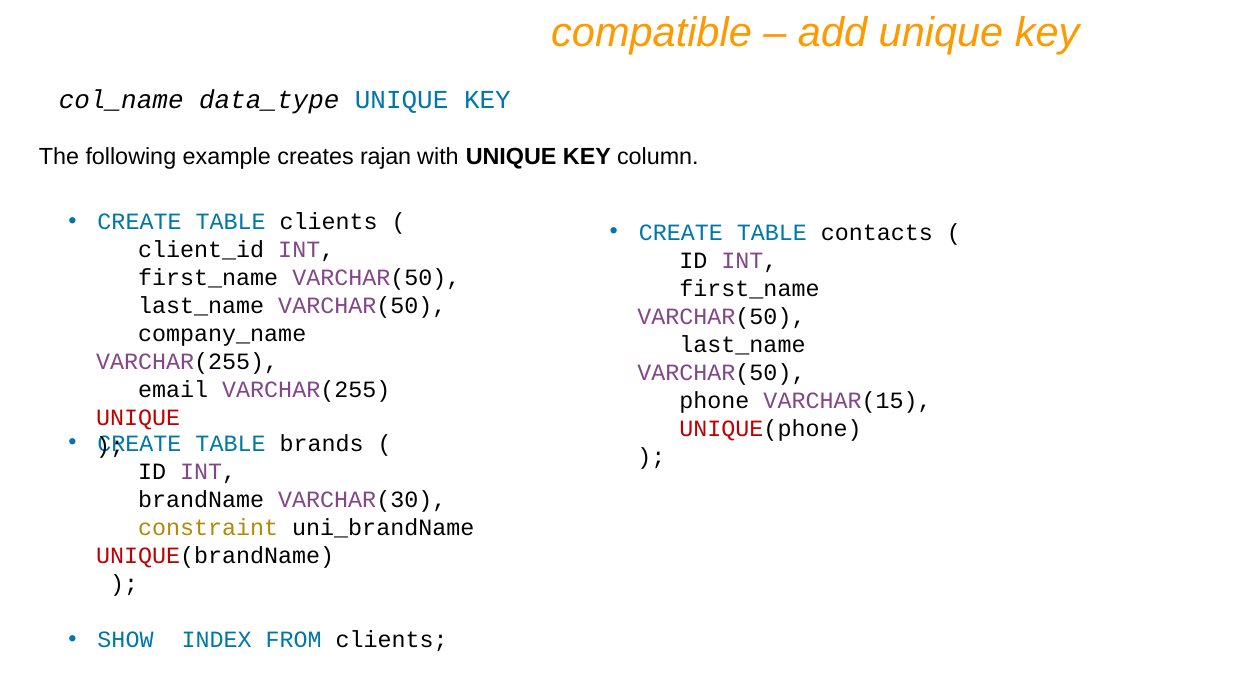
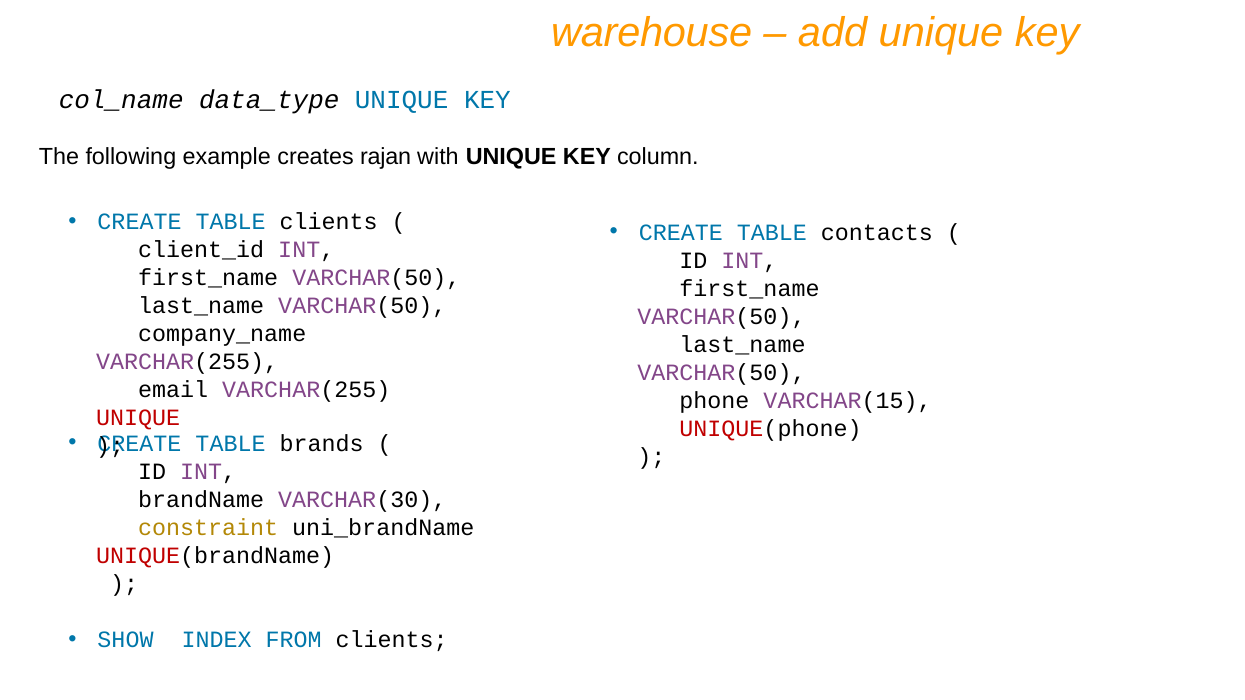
compatible: compatible -> warehouse (652, 32)
